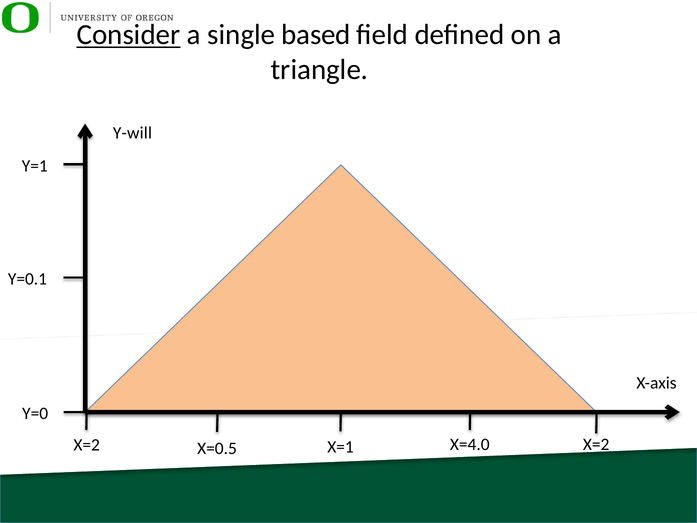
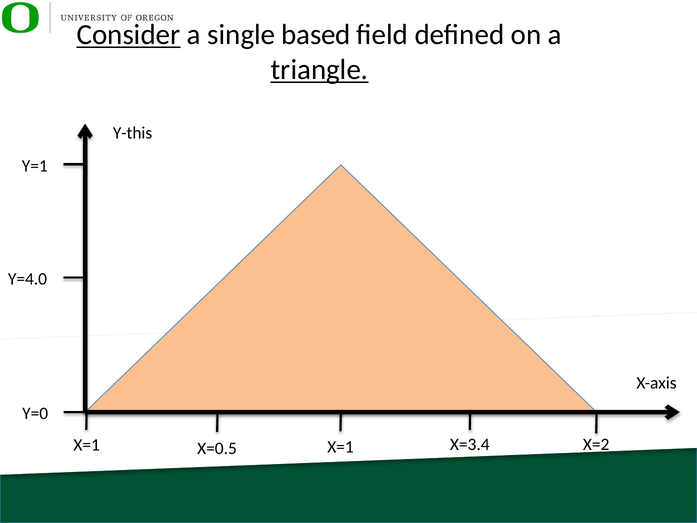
triangle underline: none -> present (320, 70)
Y-will: Y-will -> Y-this (133, 133)
Y=0.1: Y=0.1 -> Y=4.0 (27, 279)
X=2: X=2 -> X=1 (87, 445)
X=4.0: X=4.0 -> X=3.4 (470, 444)
